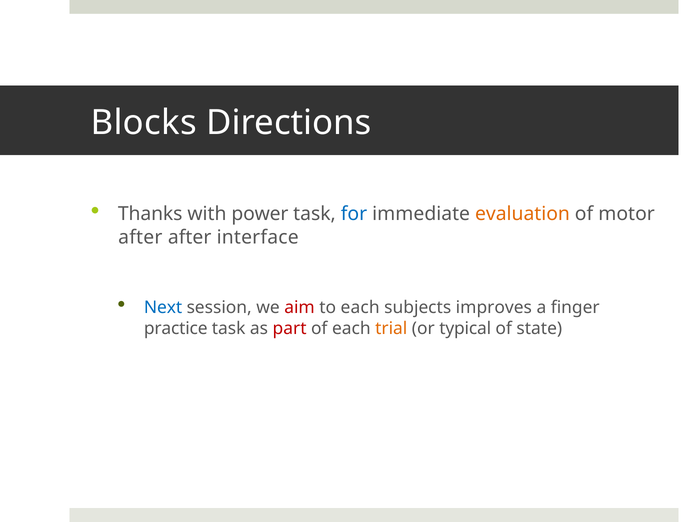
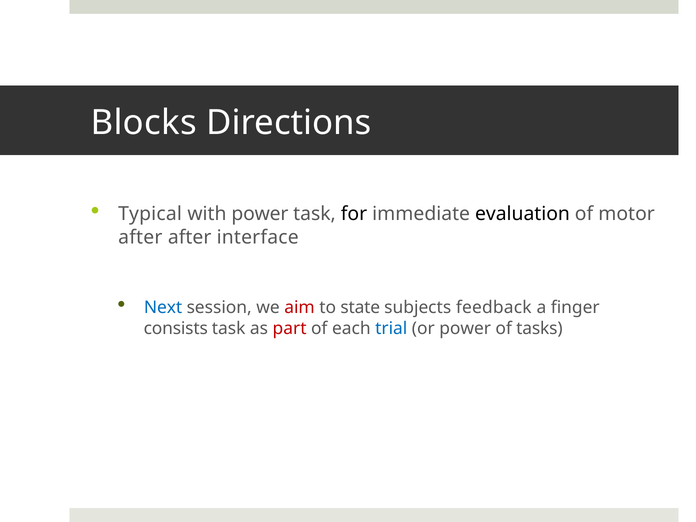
Thanks: Thanks -> Typical (150, 214)
for colour: blue -> black (354, 214)
evaluation colour: orange -> black (523, 214)
to each: each -> state (360, 307)
improves: improves -> feedback (494, 307)
practice: practice -> consists (176, 328)
trial colour: orange -> blue (391, 328)
or typical: typical -> power (465, 328)
state: state -> tasks (539, 328)
